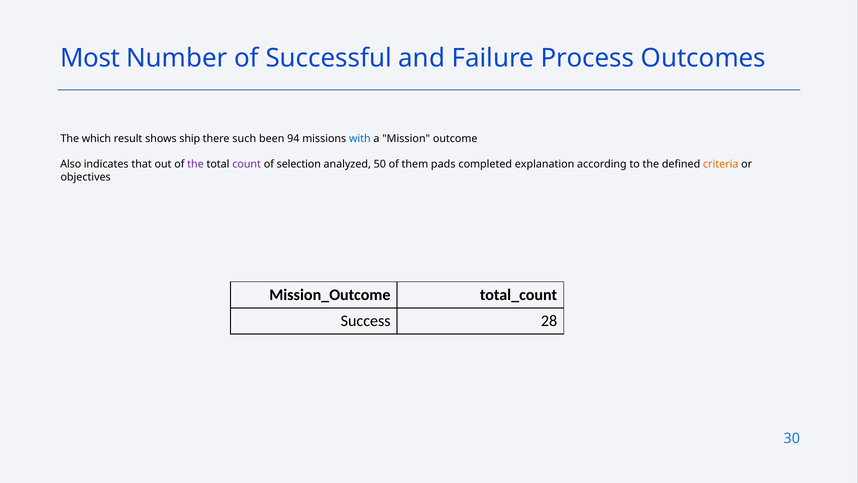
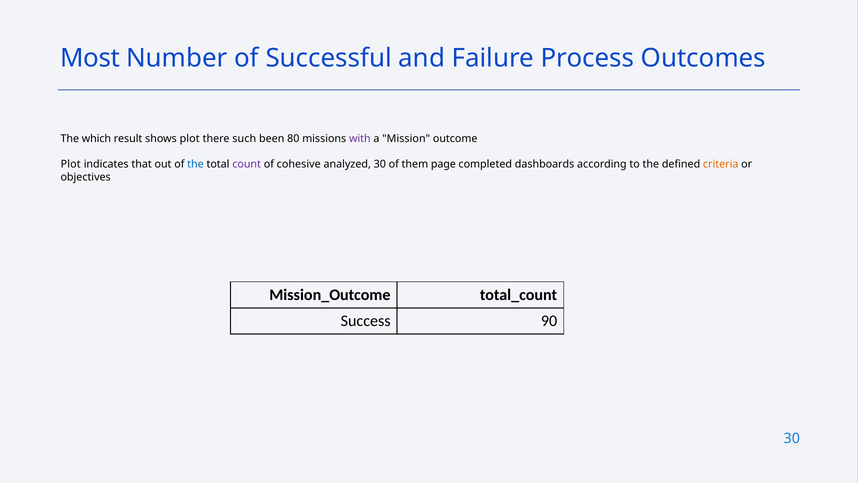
shows ship: ship -> plot (190, 139)
94: 94 -> 80 (293, 139)
with colour: blue -> purple (360, 139)
Also: Also -> Plot (71, 164)
the colour: purple -> blue (195, 164)
selection: selection -> cohesive (299, 164)
analyzed 50: 50 -> 30 (380, 164)
pads: pads -> page (443, 164)
explanation: explanation -> dashboards (545, 164)
28: 28 -> 90 (549, 321)
